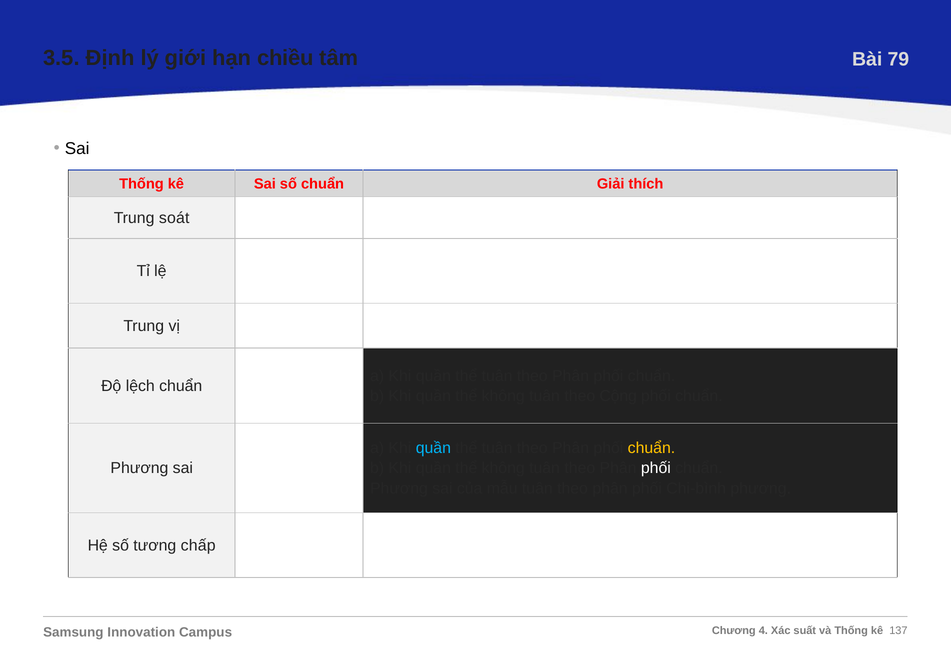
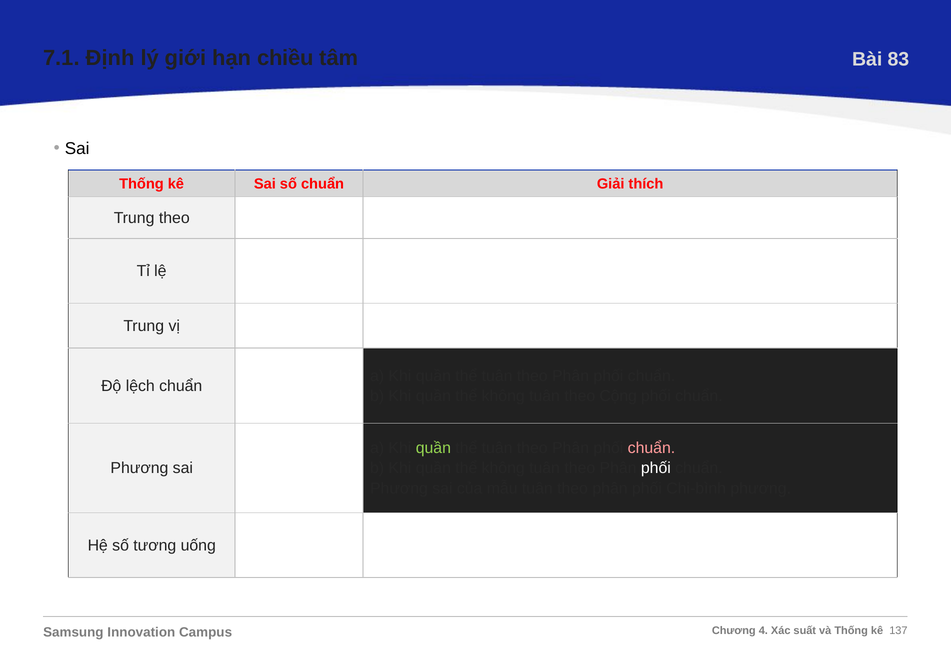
3.5: 3.5 -> 7.1 (61, 58)
79: 79 -> 83 (898, 59)
Trung soát: soát -> theo (174, 218)
quần colour: light blue -> light green (433, 449)
chuẩn colour: yellow -> pink (651, 449)
chấp: chấp -> uống (198, 546)
